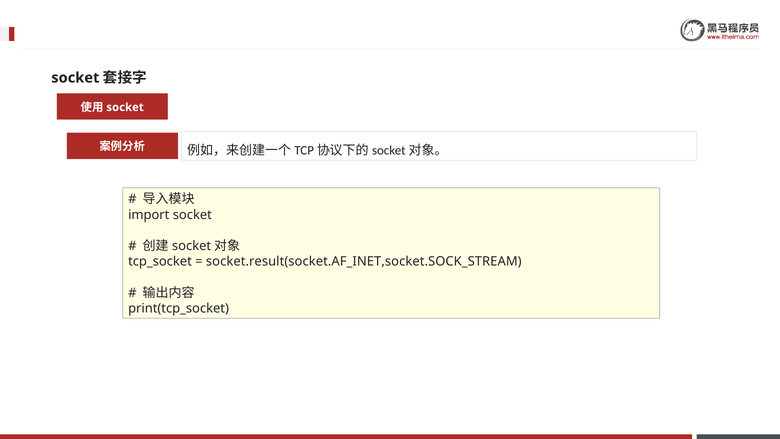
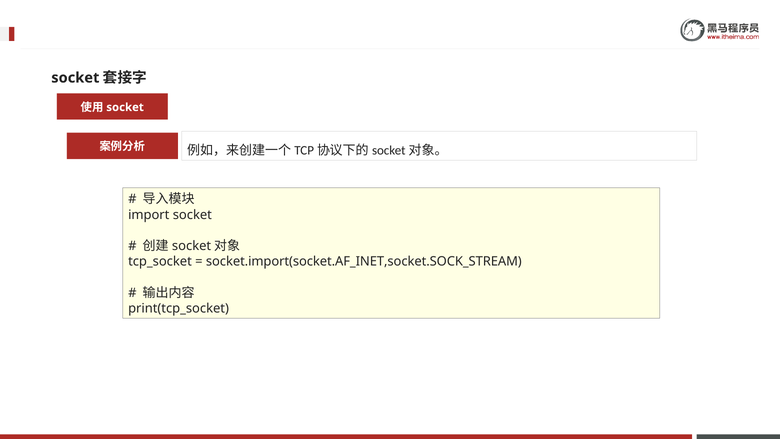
socket.result(socket.AF_INET,socket.SOCK_STREAM: socket.result(socket.AF_INET,socket.SOCK_STREAM -> socket.import(socket.AF_INET,socket.SOCK_STREAM (364, 261)
